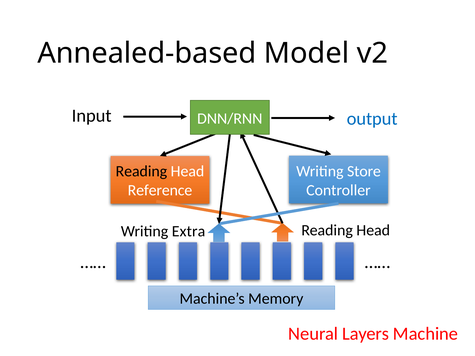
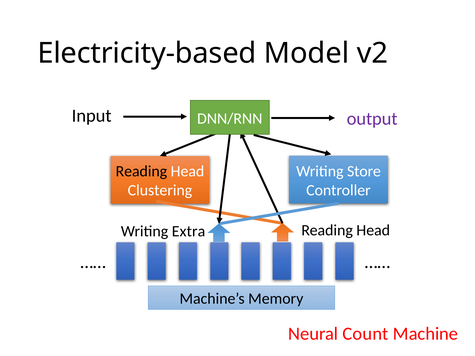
Annealed-based: Annealed-based -> Electricity-based (147, 53)
output colour: blue -> purple (372, 119)
Reference: Reference -> Clustering (160, 191)
Layers: Layers -> Count (365, 334)
